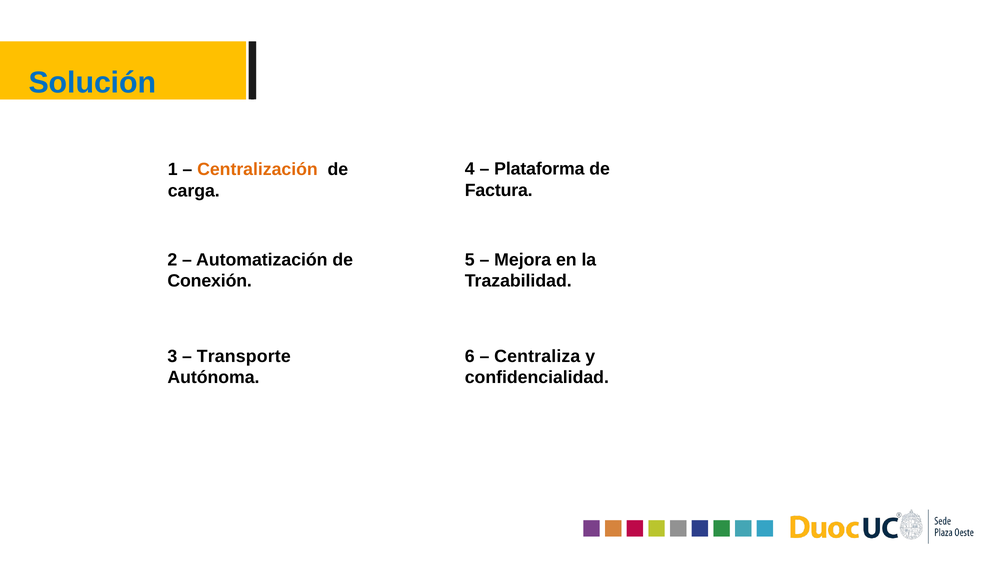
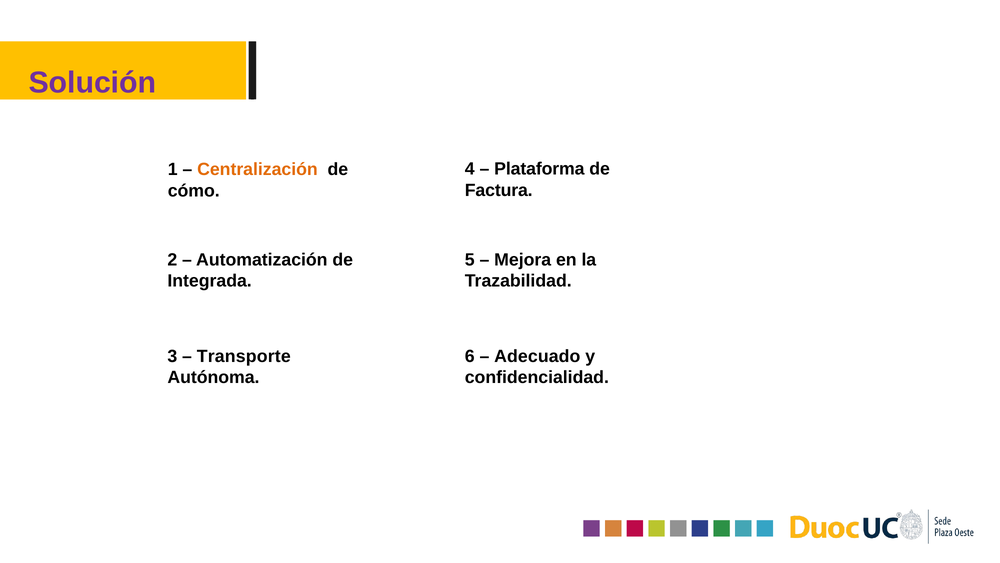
Solución colour: blue -> purple (92, 83)
carga: carga -> cómo (194, 191)
Conexión: Conexión -> Integrada (210, 281)
Centraliza: Centraliza -> Adecuado (537, 356)
